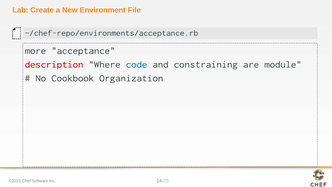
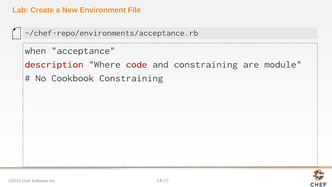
more: more -> when (35, 51)
code colour: blue -> red (137, 64)
Cookbook Organization: Organization -> Constraining (131, 78)
